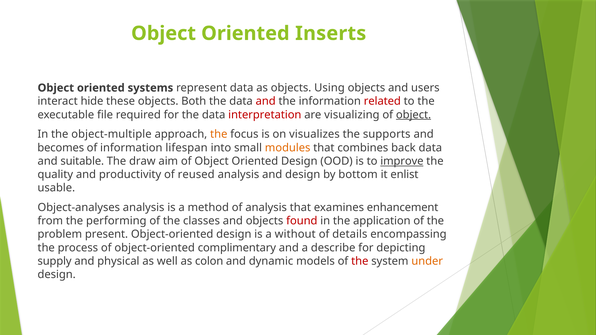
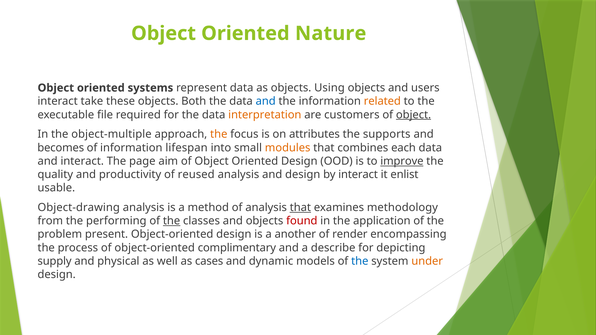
Inserts: Inserts -> Nature (331, 33)
hide: hide -> take (92, 101)
and colour: red -> blue (266, 101)
related colour: red -> orange (382, 101)
interpretation colour: red -> orange (265, 115)
visualizing: visualizing -> customers (352, 115)
visualizes: visualizes -> attributes (314, 134)
back: back -> each (403, 148)
and suitable: suitable -> interact (82, 161)
draw: draw -> page (142, 161)
by bottom: bottom -> interact (358, 175)
Object-analyses: Object-analyses -> Object-drawing (79, 208)
that underline: none -> present (300, 208)
enhancement: enhancement -> methodology (402, 208)
the underline: none -> present (172, 221)
without: without -> another (295, 234)
details: details -> render (350, 234)
colon: colon -> cases (209, 261)
the colour: red -> blue (360, 261)
